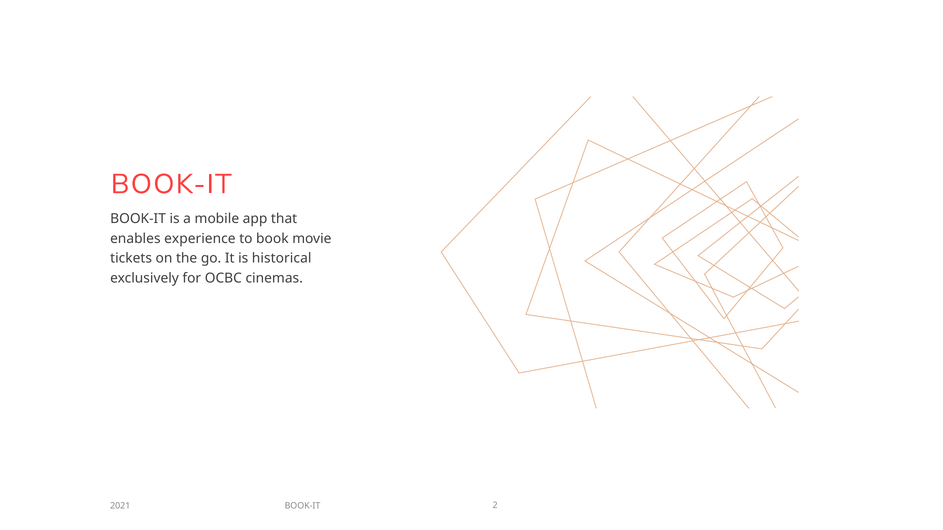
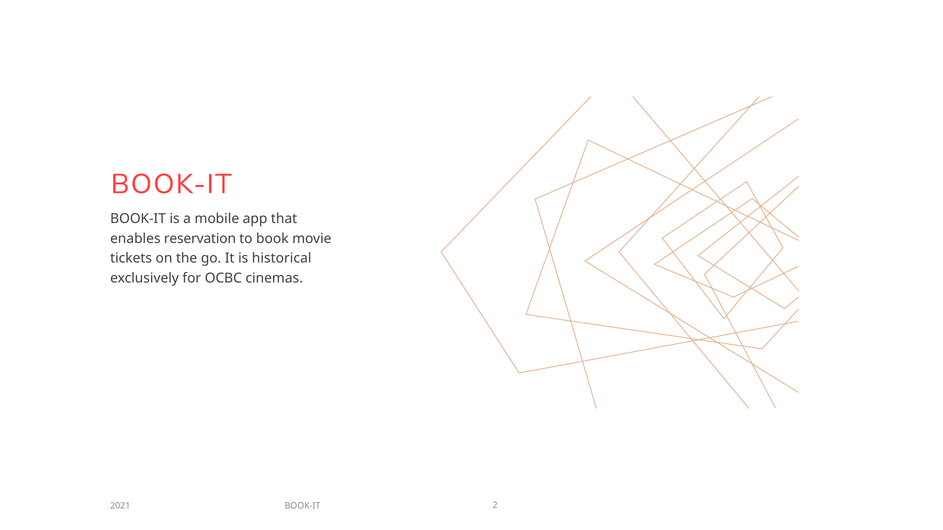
experience: experience -> reservation (200, 239)
